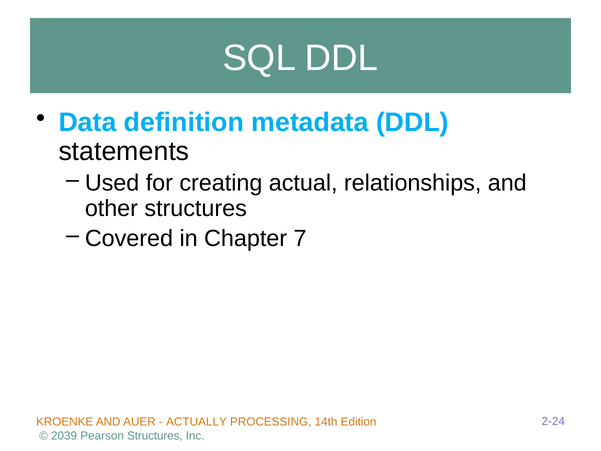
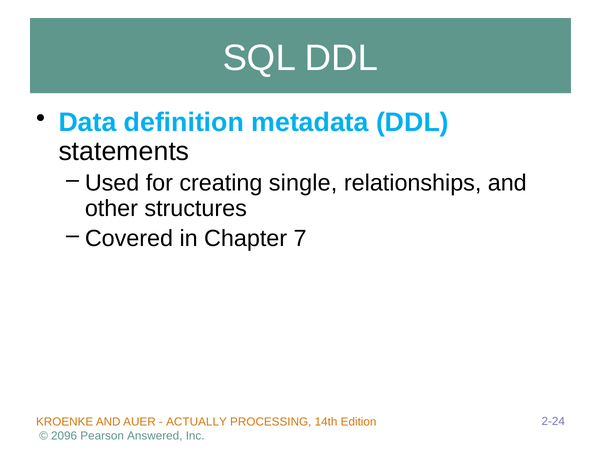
actual: actual -> single (303, 183)
2039: 2039 -> 2096 (64, 436)
Pearson Structures: Structures -> Answered (155, 436)
